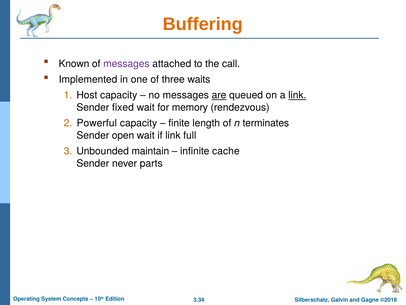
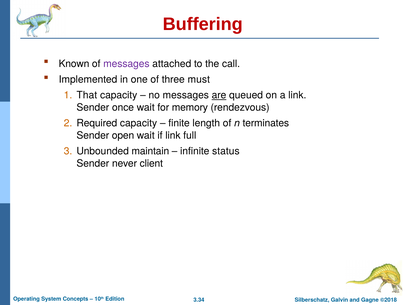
Buffering colour: orange -> red (203, 24)
waits: waits -> must (199, 79)
Host: Host -> That (87, 95)
link underline: present -> none (297, 95)
fixed: fixed -> once (123, 107)
Powerful: Powerful -> Required (97, 123)
cache: cache -> status (226, 151)
parts: parts -> client (151, 163)
